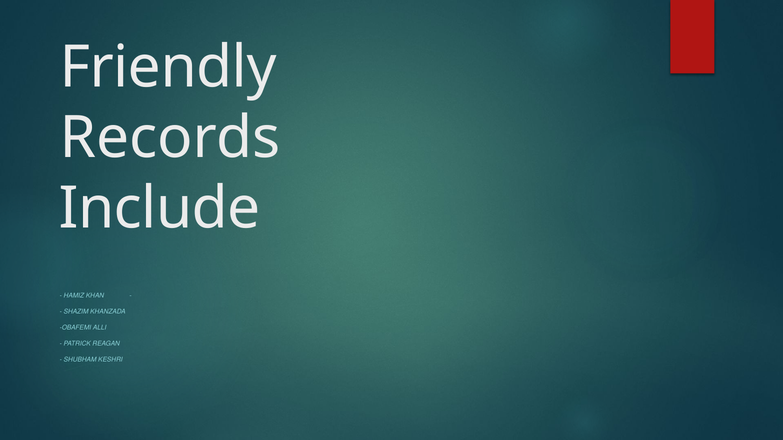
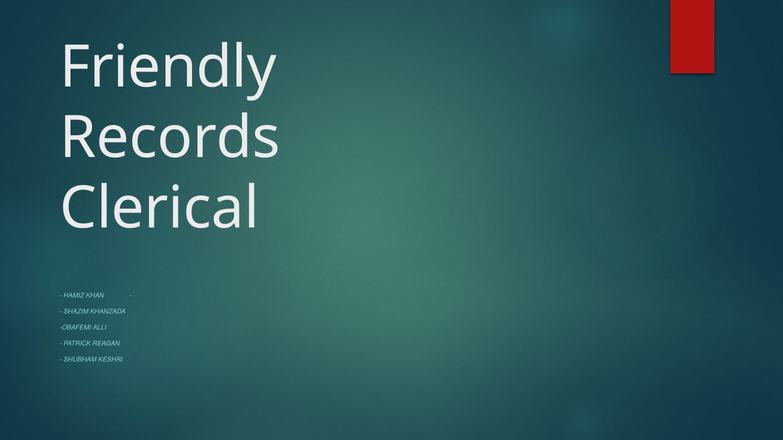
Include: Include -> Clerical (159, 209)
